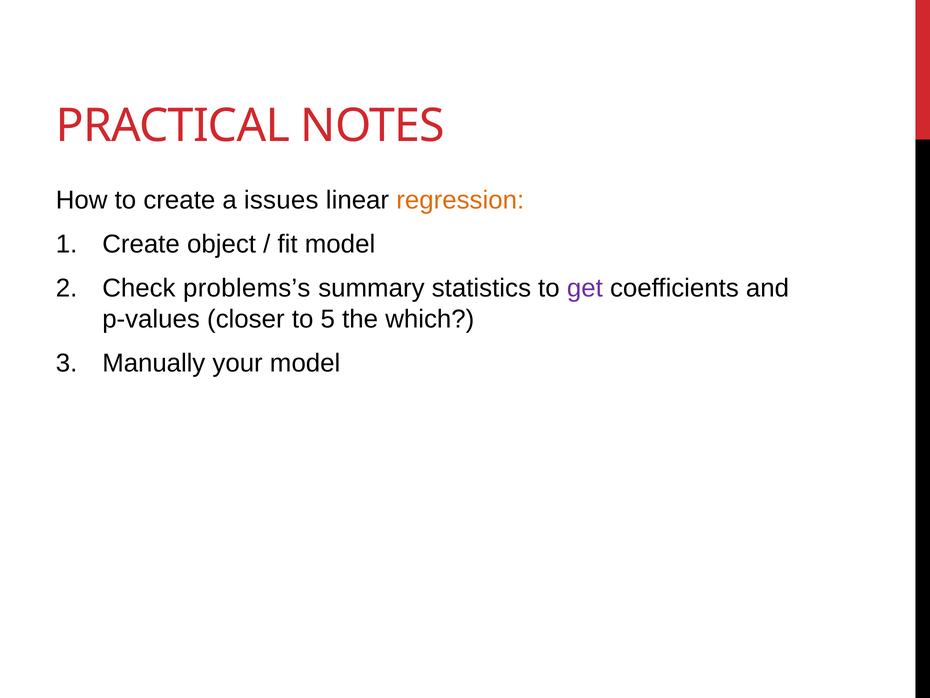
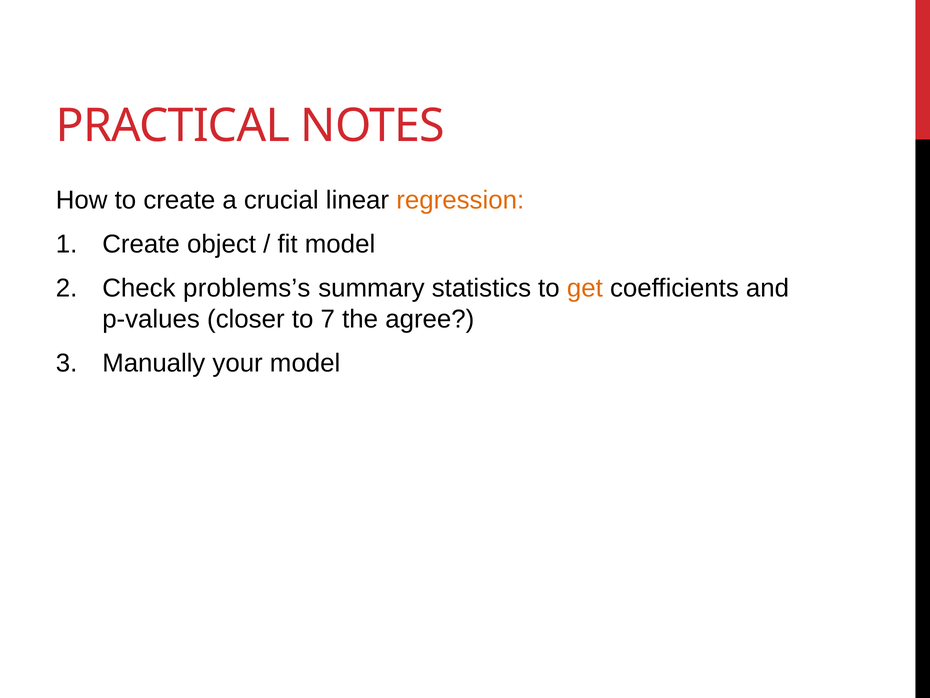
issues: issues -> crucial (281, 200)
get colour: purple -> orange (585, 288)
5: 5 -> 7 (328, 319)
which: which -> agree (430, 319)
